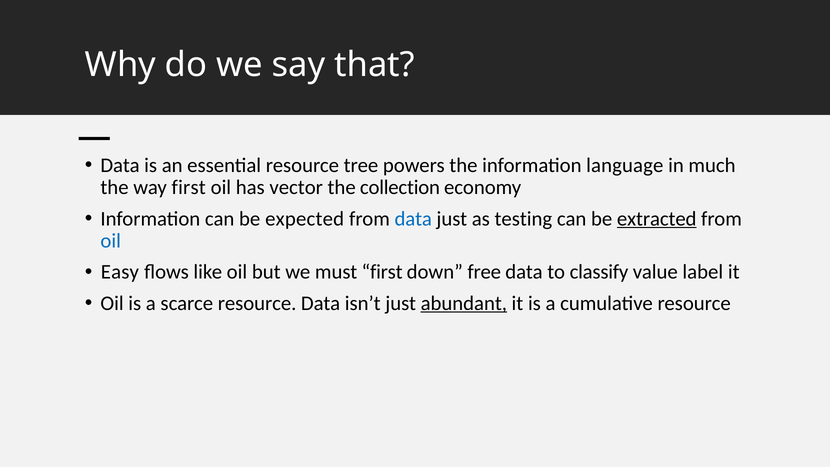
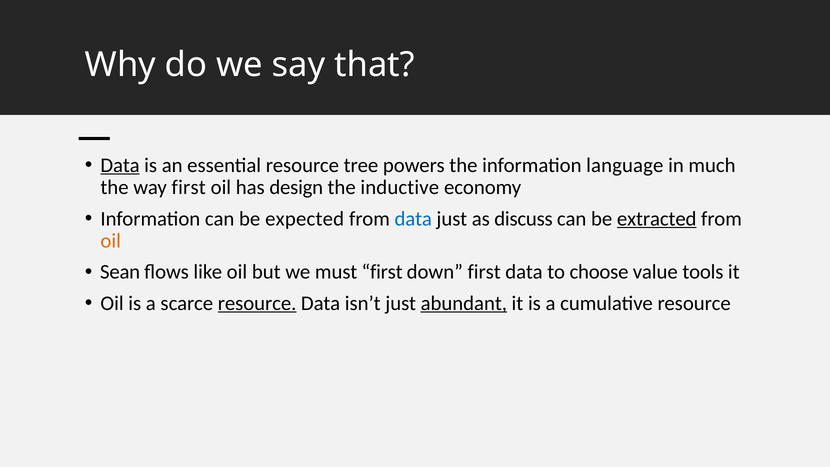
Data underline: none -> present (120, 165)
vector: vector -> design (296, 188)
collection: collection -> inductive (400, 188)
testing: testing -> discuss (523, 219)
oil colour: blue -> orange (111, 241)
Easy: Easy -> Sean (120, 272)
down free: free -> first (484, 272)
classify: classify -> choose (599, 272)
label: label -> tools (703, 272)
resource underline: none -> present (257, 303)
